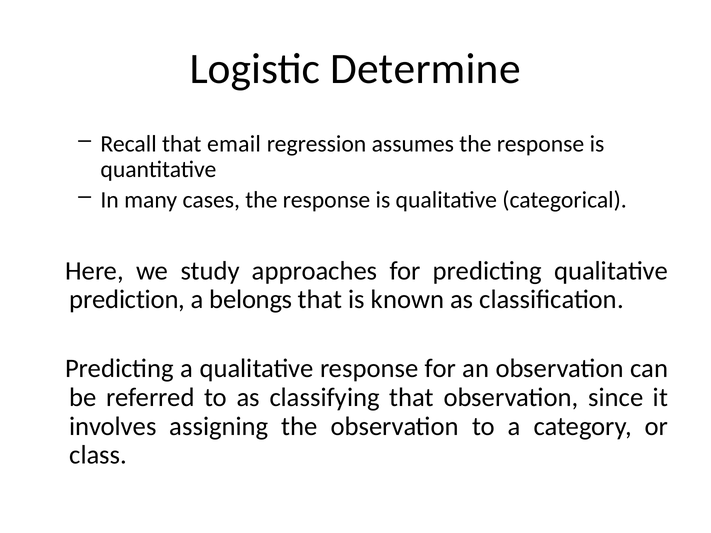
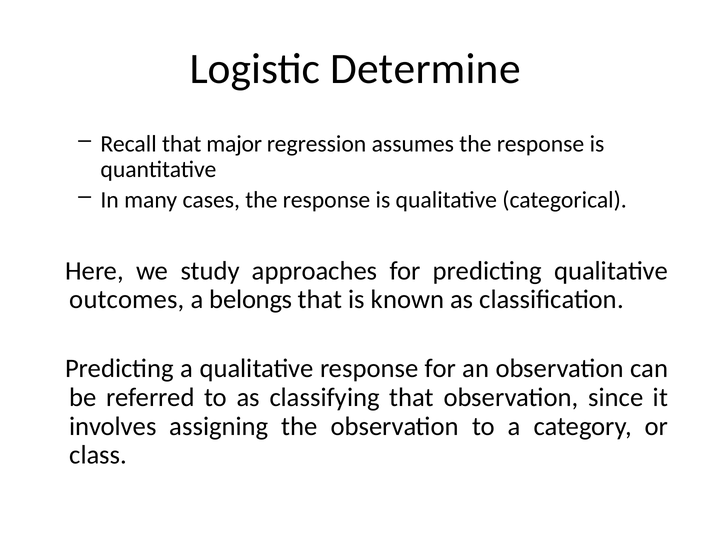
email: email -> major (234, 144)
prediction: prediction -> outcomes (127, 300)
